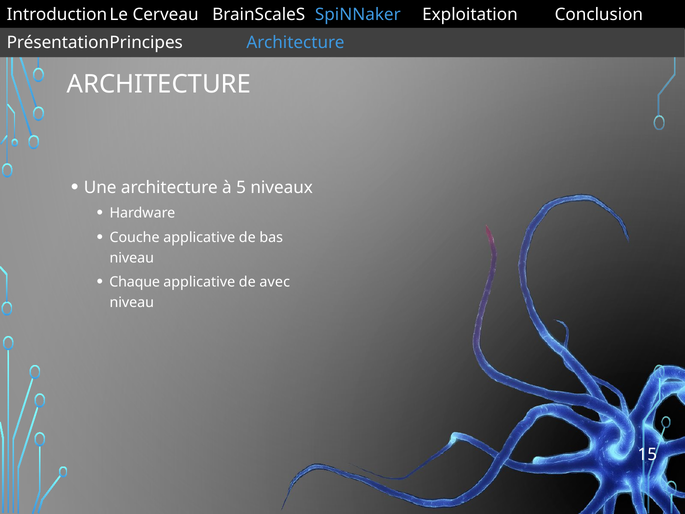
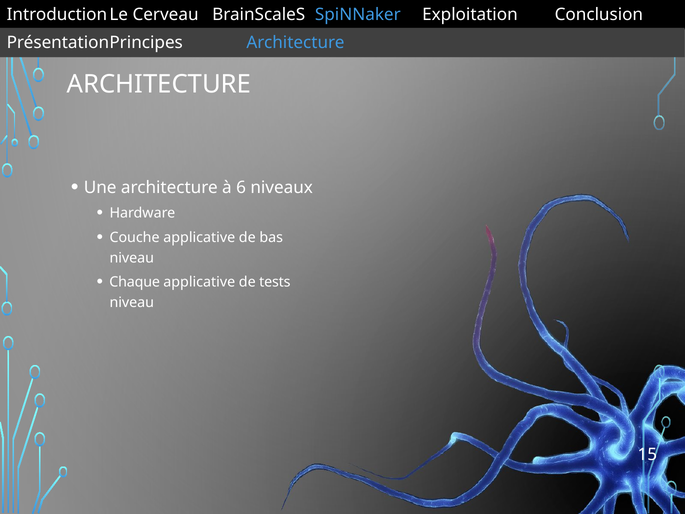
5: 5 -> 6 (241, 188)
avec: avec -> tests (275, 282)
